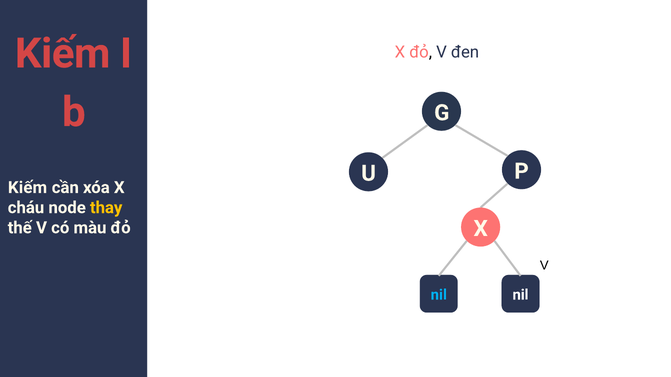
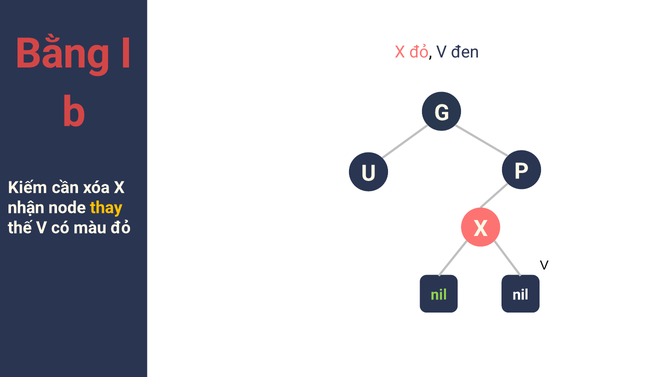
Kiếm: Kiếm -> Bằng (63, 54)
cháu: cháu -> nhận (26, 208)
nil colour: light blue -> light green (439, 295)
